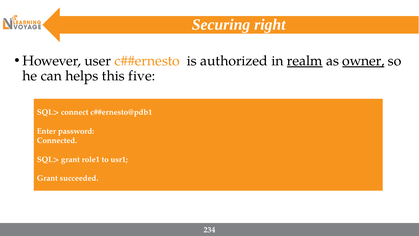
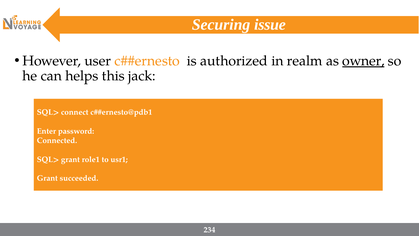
right: right -> issue (270, 25)
realm underline: present -> none (305, 61)
five: five -> jack (142, 76)
